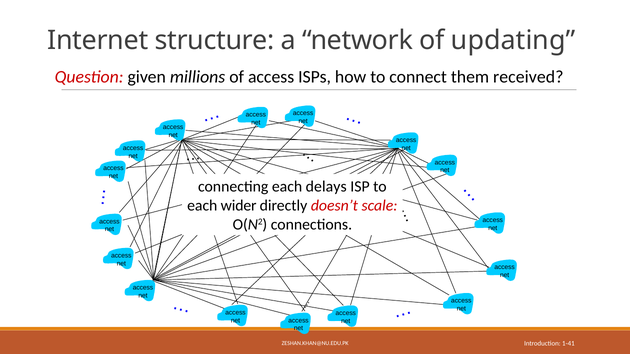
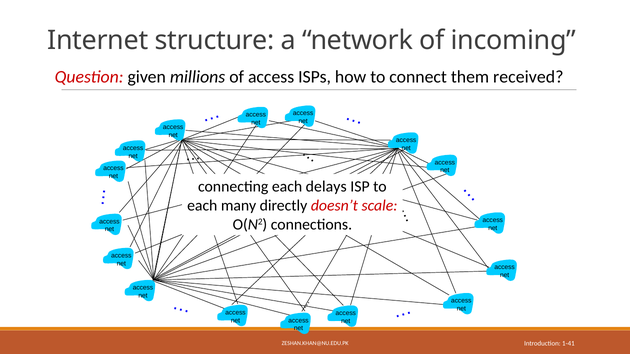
updating: updating -> incoming (513, 40)
wider: wider -> many (239, 206)
